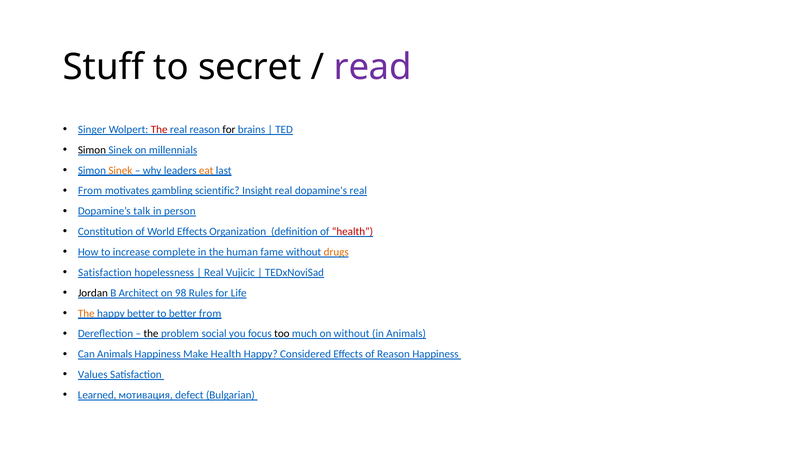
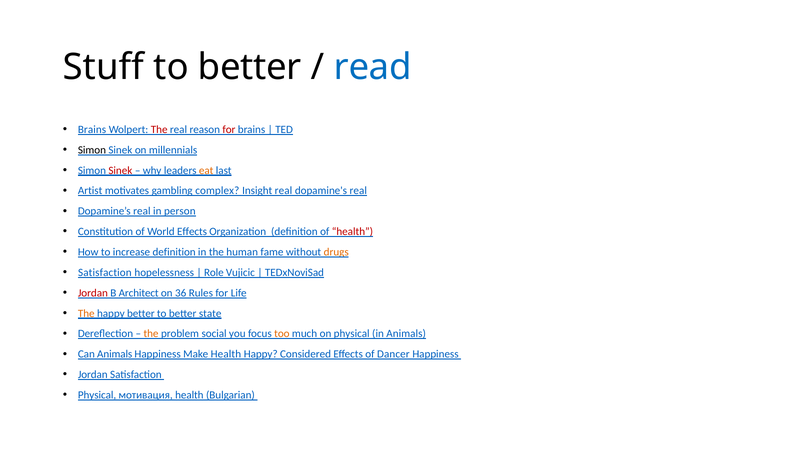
Stuff to secret: secret -> better (250, 67)
read colour: purple -> blue (373, 67)
Singer: Singer -> Brains (92, 130)
for colour: black -> red (229, 130)
Sinek colour: orange -> red (120, 171)
From: From -> Artist (90, 191)
scientific: scientific -> complex (217, 191)
Dopamine’s talk: talk -> real (142, 211)
increase complete: complete -> definition (174, 252)
Real: Real -> Role (214, 273)
Jordan colour: black -> red (93, 293)
98: 98 -> 36 (181, 293)
better from: from -> state (210, 314)
the colour: black -> orange (151, 334)
too colour: black -> orange (282, 334)
on without: without -> physical (352, 334)
of Reason: Reason -> Dancer (393, 355)
Values: Values -> Jordan (93, 375)
Learned: Learned -> Physical (97, 395)
мотивация defect: defect -> health (189, 395)
